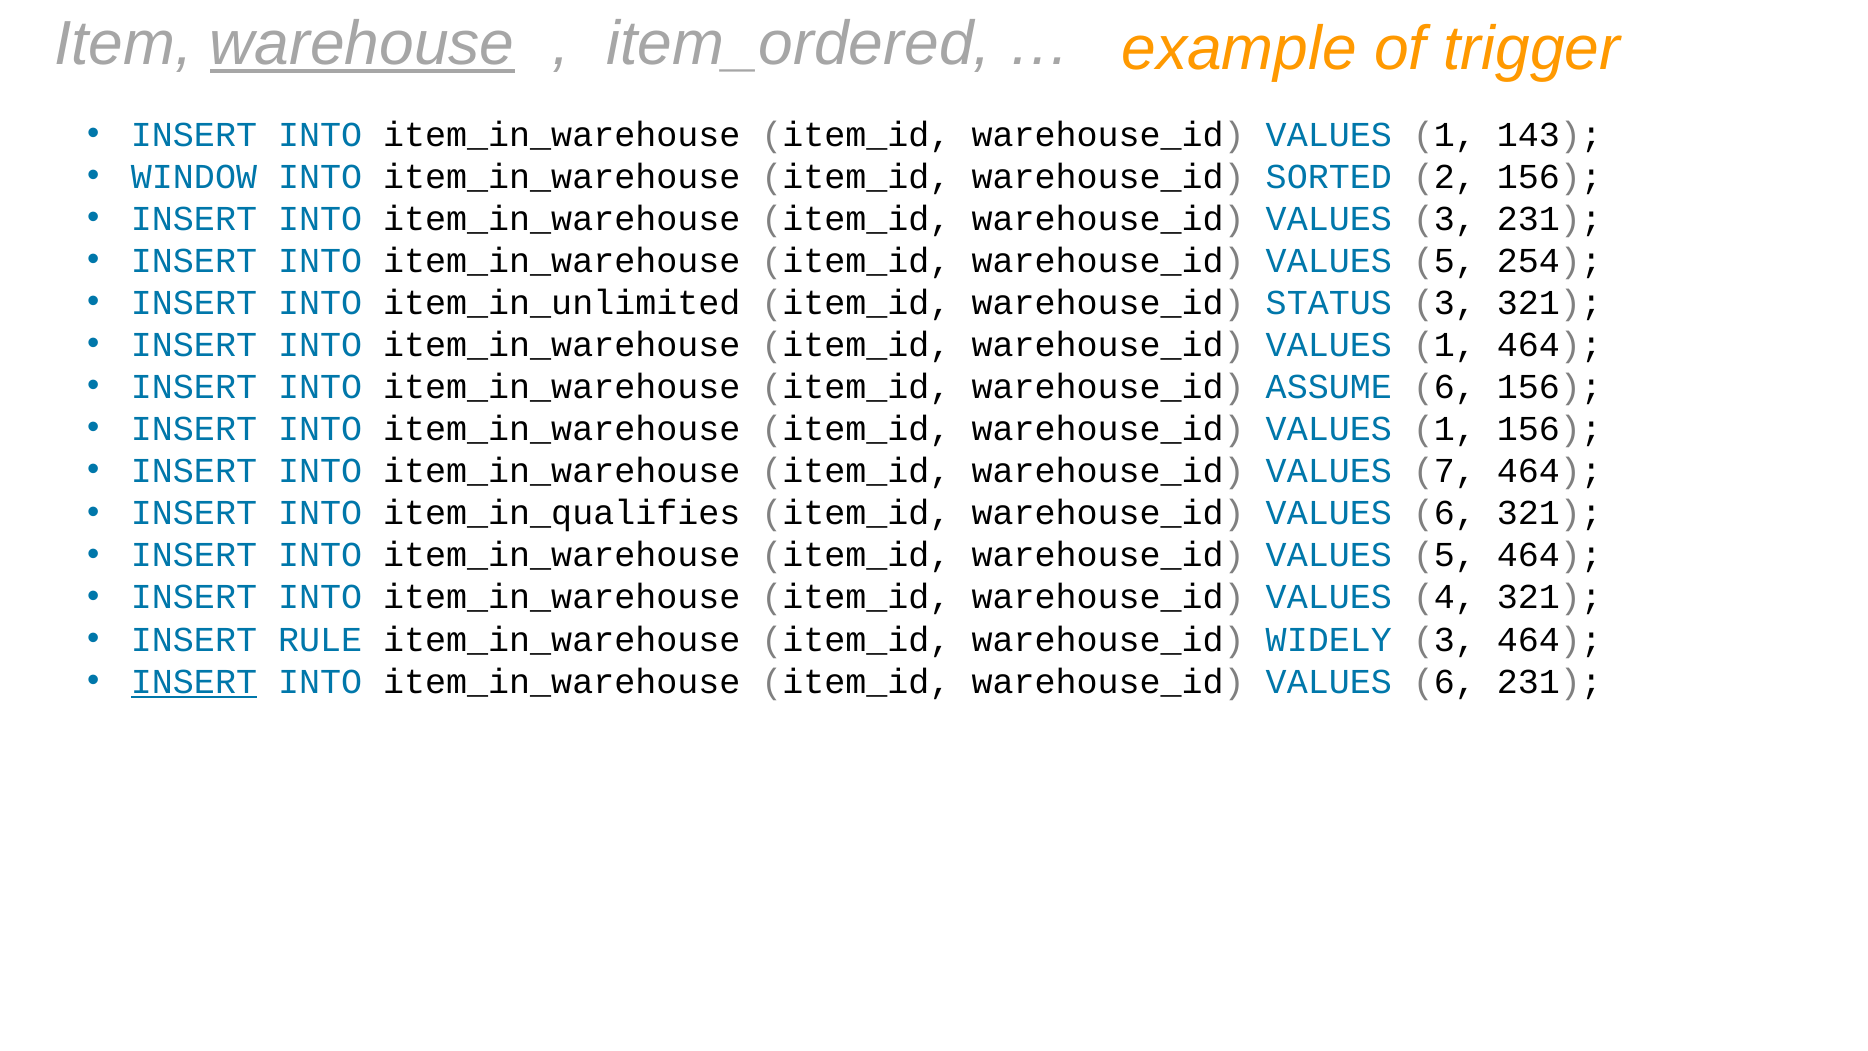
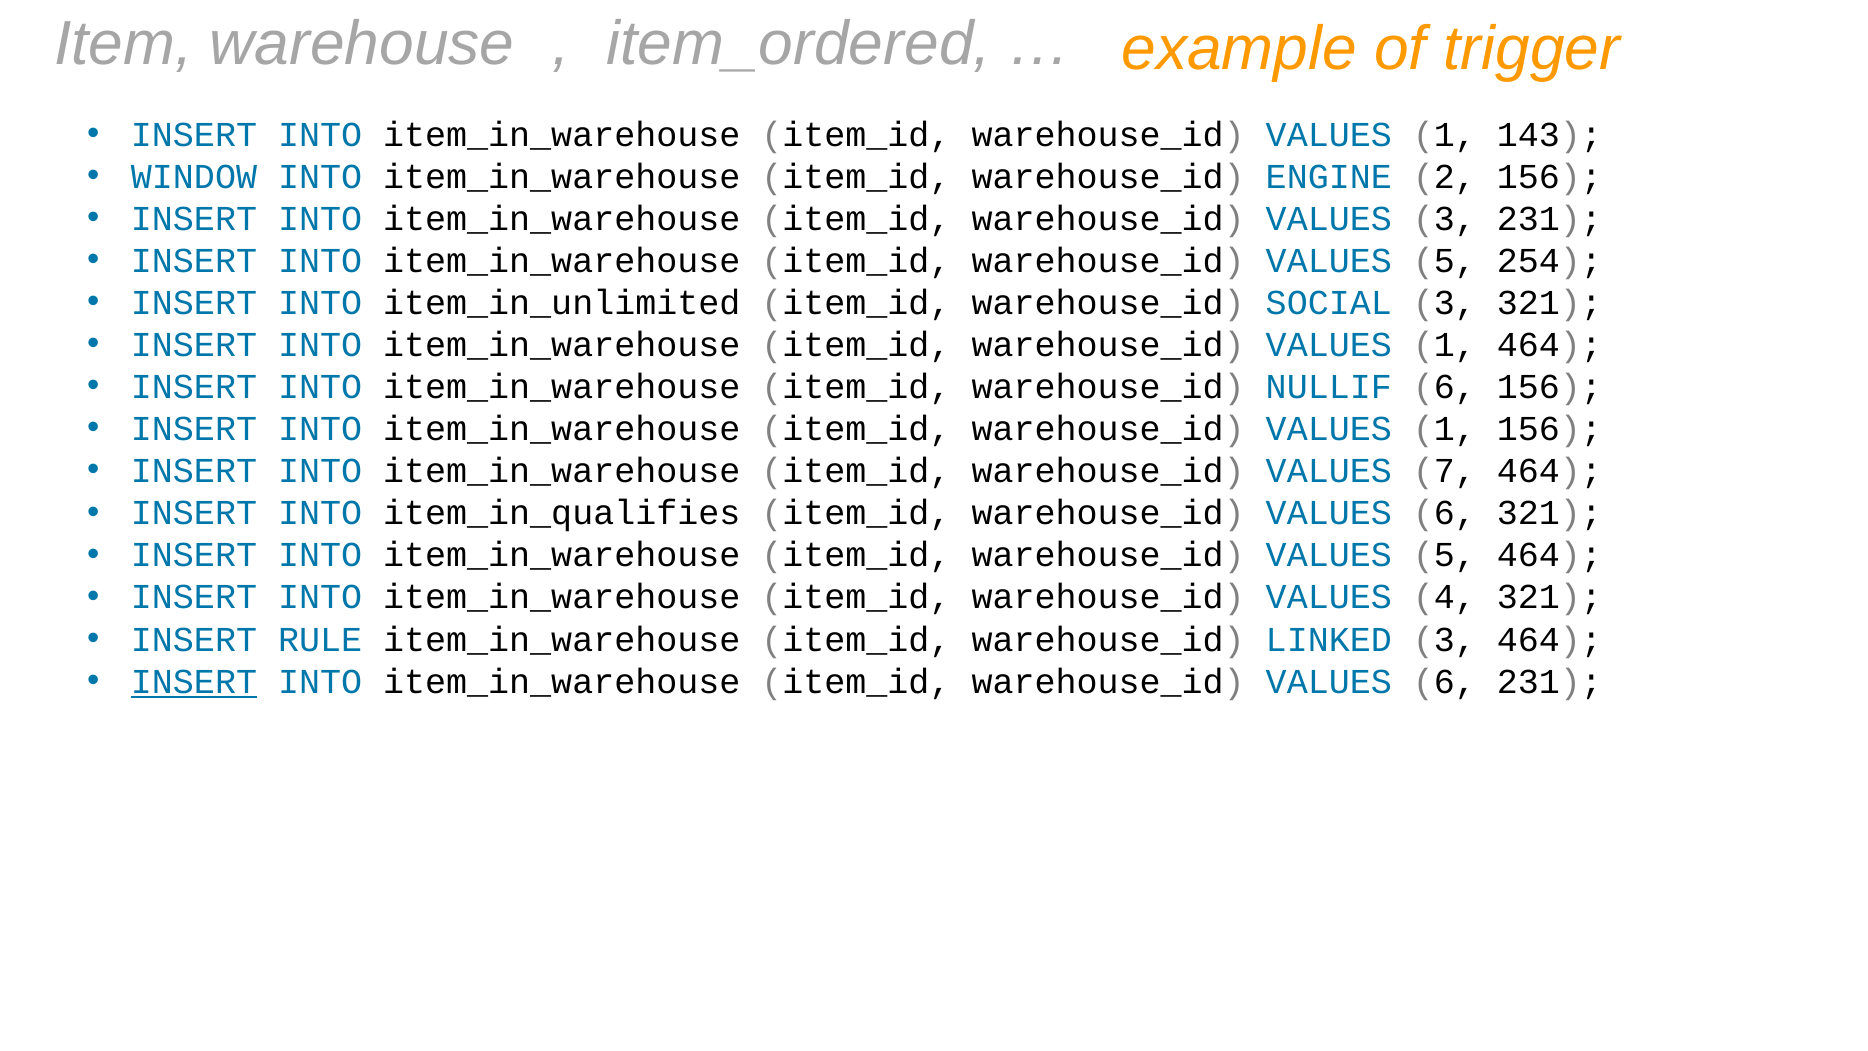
warehouse underline: present -> none (362, 44)
SORTED: SORTED -> ENGINE (1329, 177)
STATUS: STATUS -> SOCIAL (1329, 303)
ASSUME: ASSUME -> NULLIF (1329, 387)
WIDELY: WIDELY -> LINKED (1329, 639)
